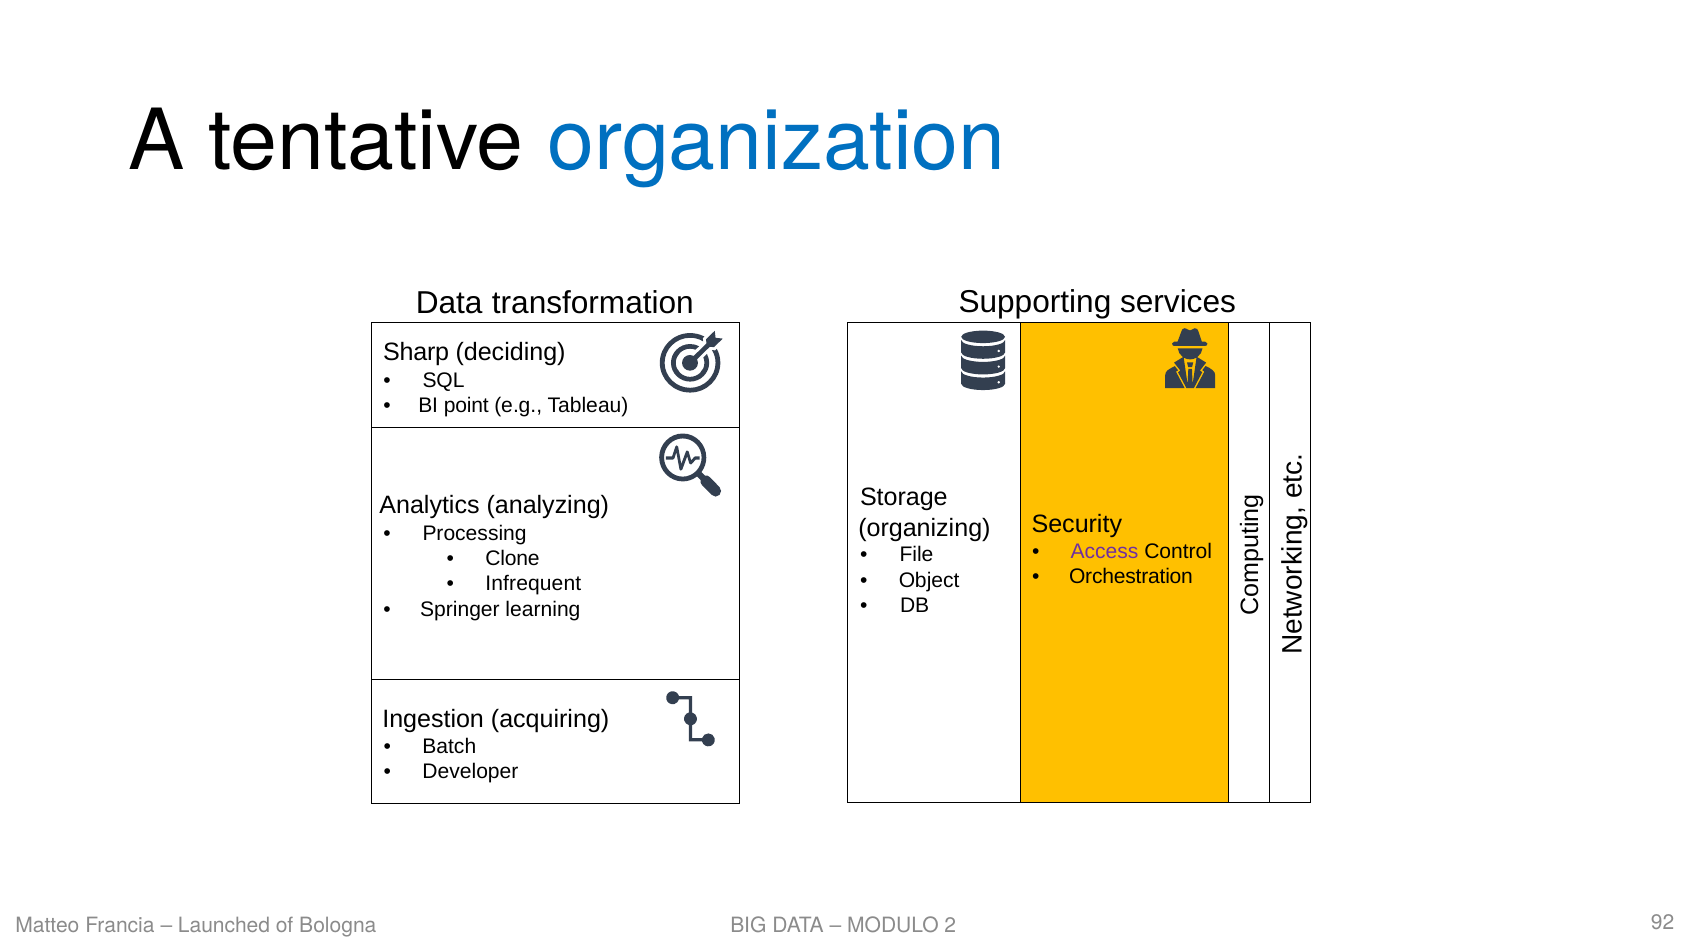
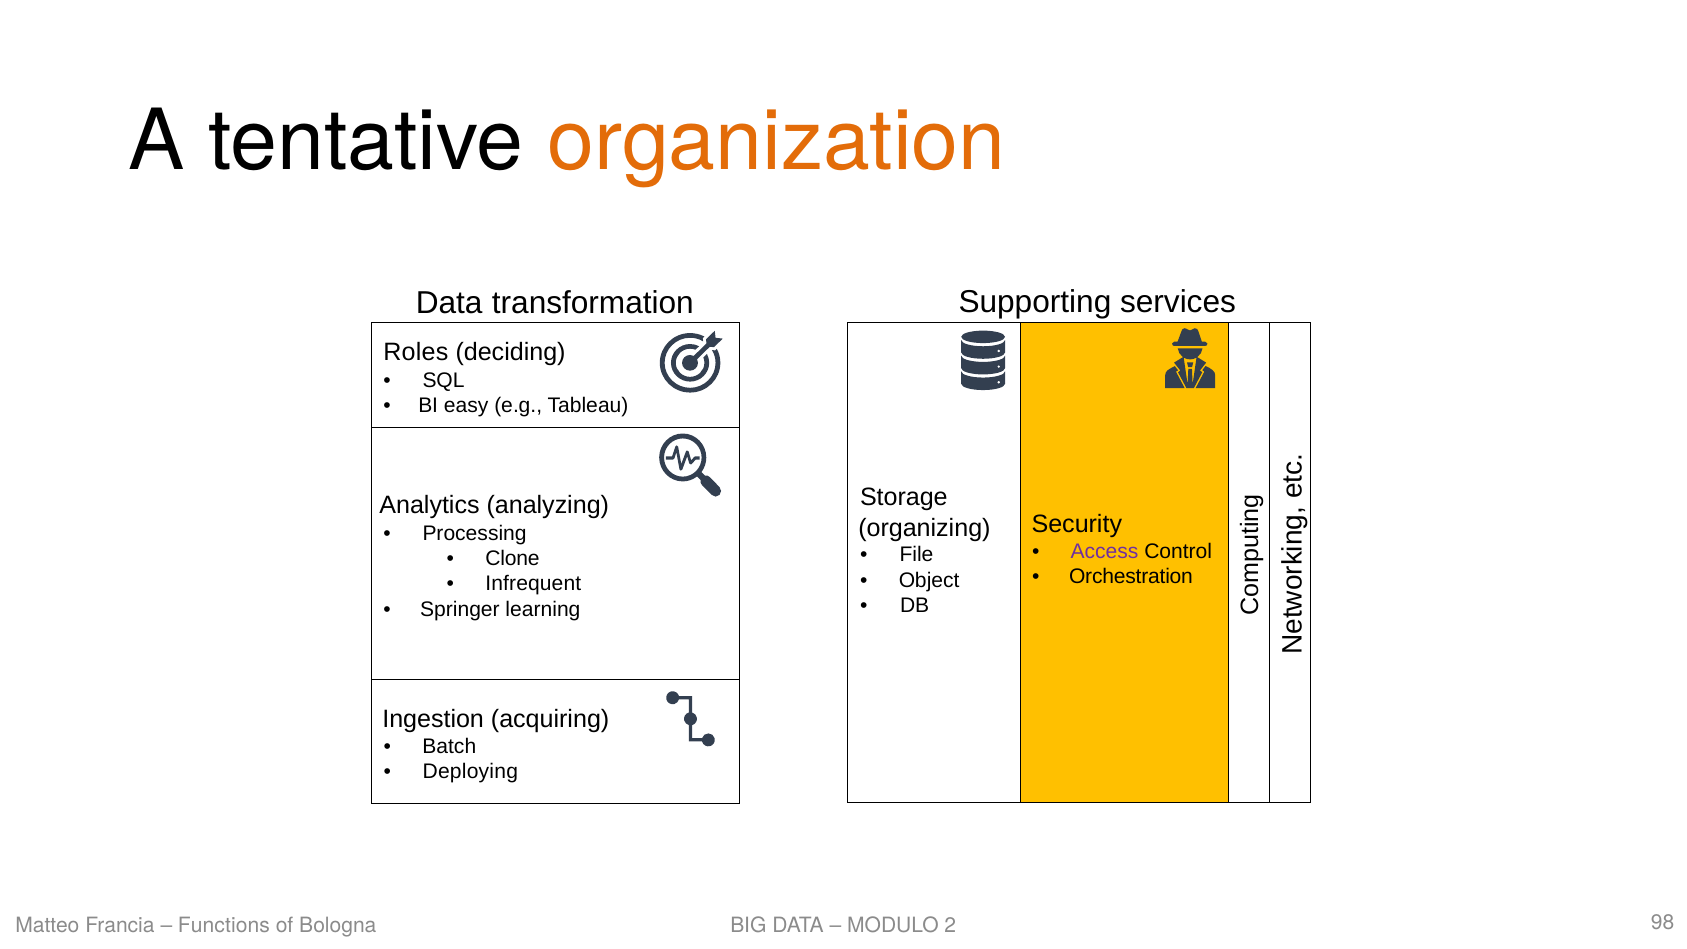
organization colour: blue -> orange (776, 142)
Sharp: Sharp -> Roles (416, 353)
point: point -> easy (466, 405)
Developer: Developer -> Deploying (470, 772)
Launched: Launched -> Functions (224, 925)
92: 92 -> 98 (1663, 923)
